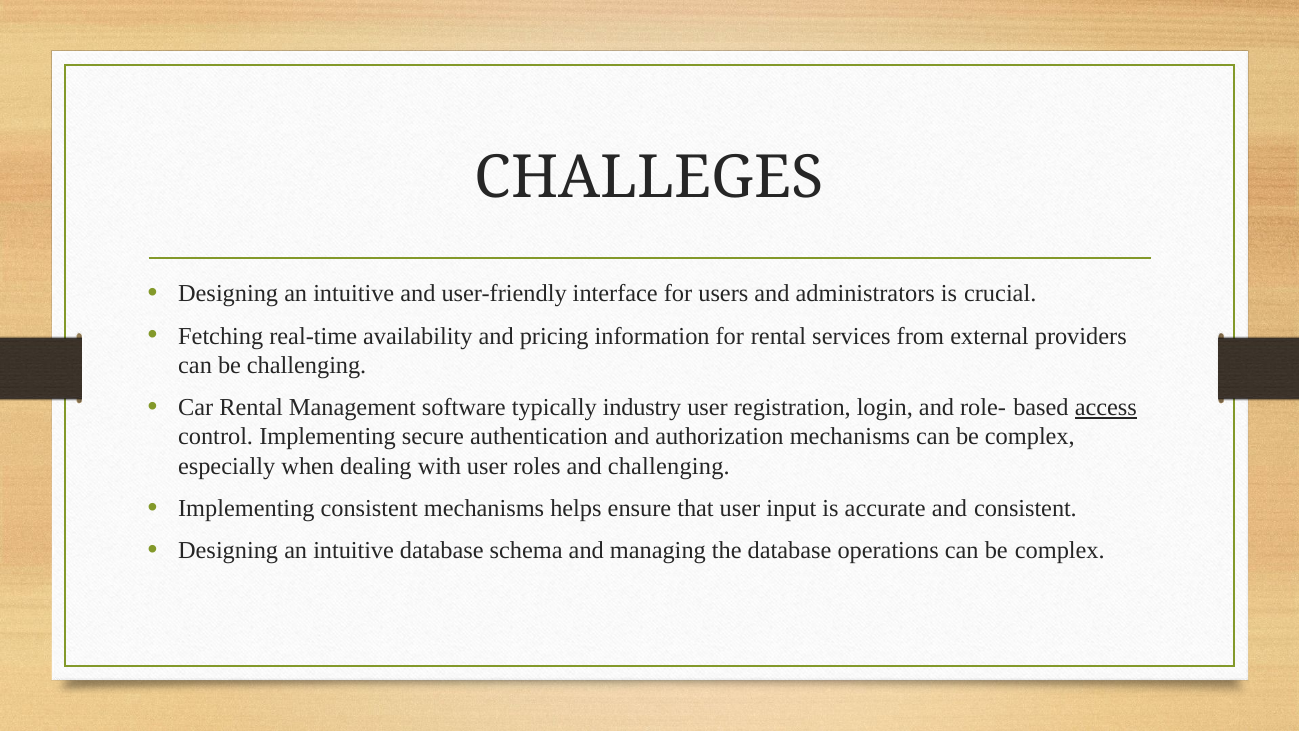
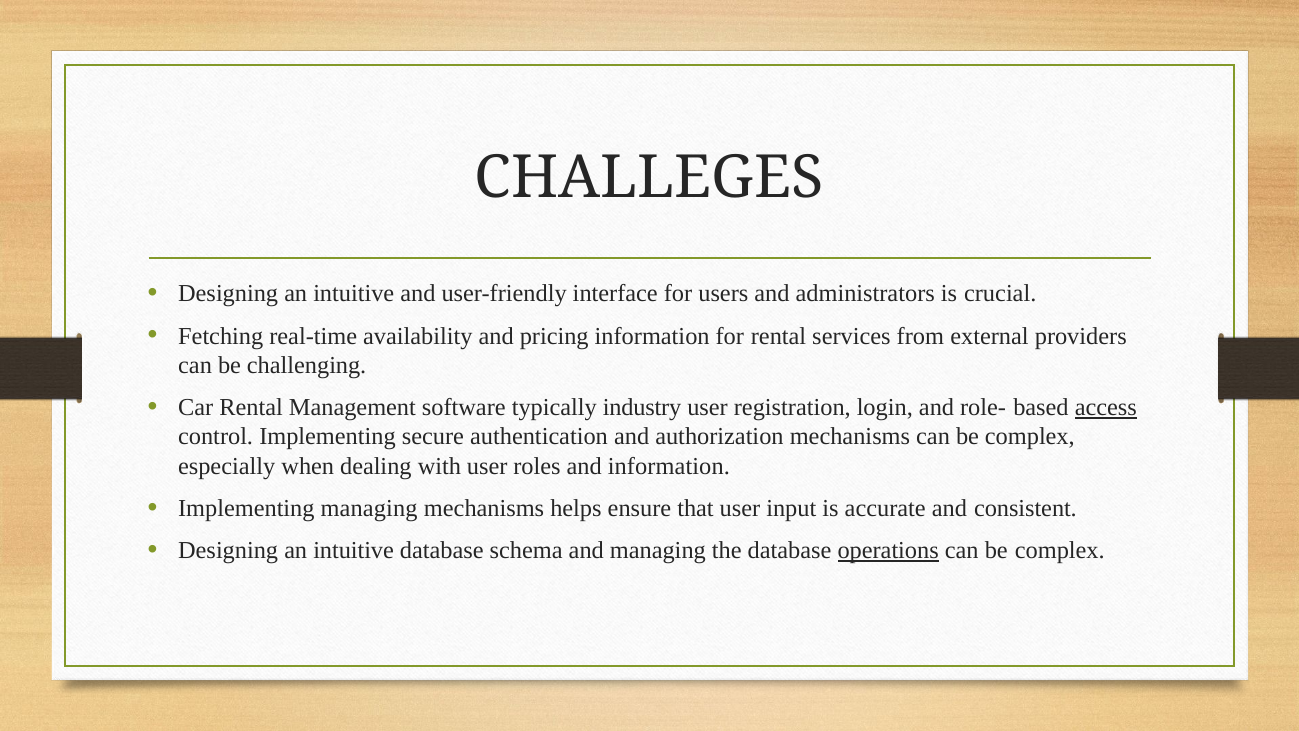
and challenging: challenging -> information (669, 466)
Implementing consistent: consistent -> managing (369, 508)
operations underline: none -> present (888, 550)
